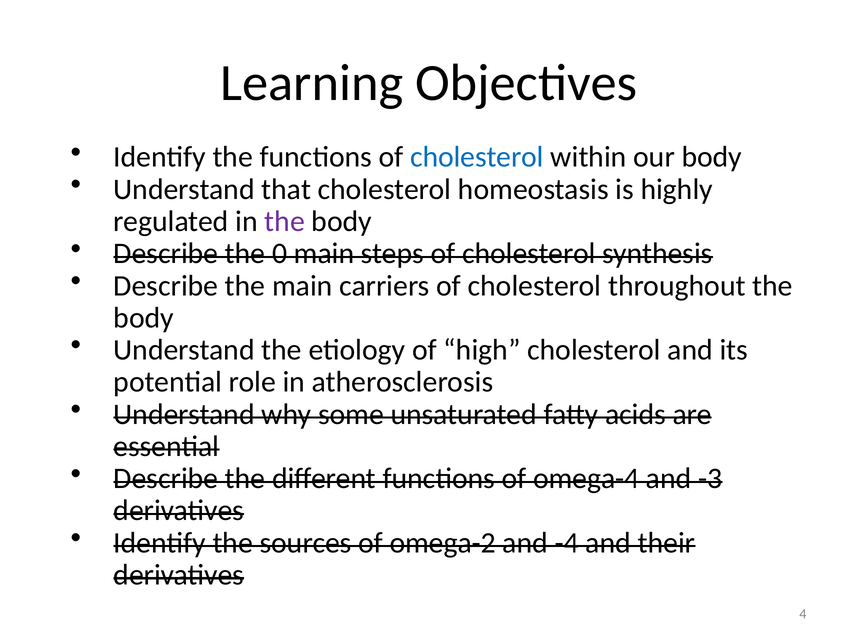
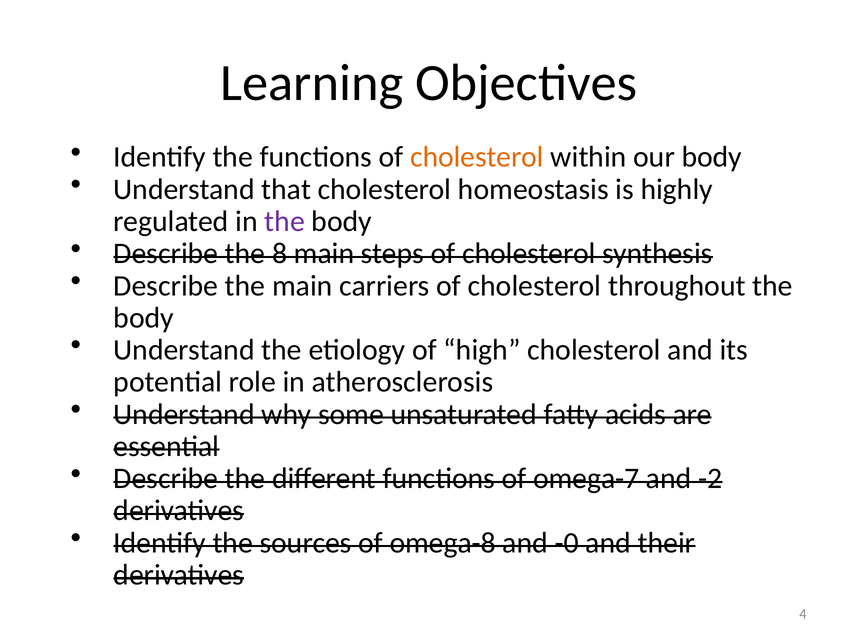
cholesterol colour: blue -> orange (477, 157)
0: 0 -> 8 (280, 254)
omega-4: omega-4 -> omega-7 (586, 479)
-3: -3 -> -2 (710, 479)
omega-2: omega-2 -> omega-8 (443, 543)
-4: -4 -> -0 (567, 543)
